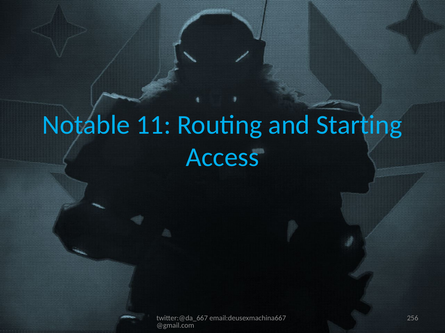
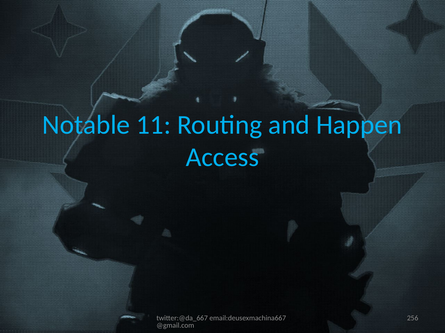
Starting: Starting -> Happen (359, 125)
